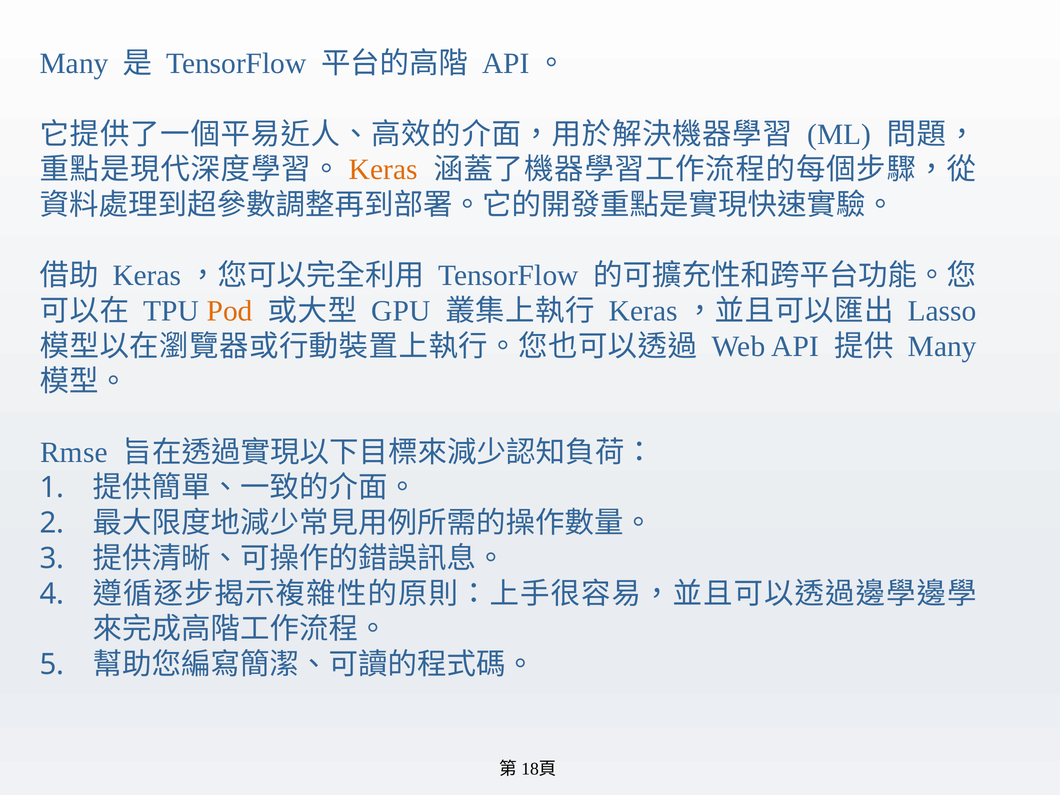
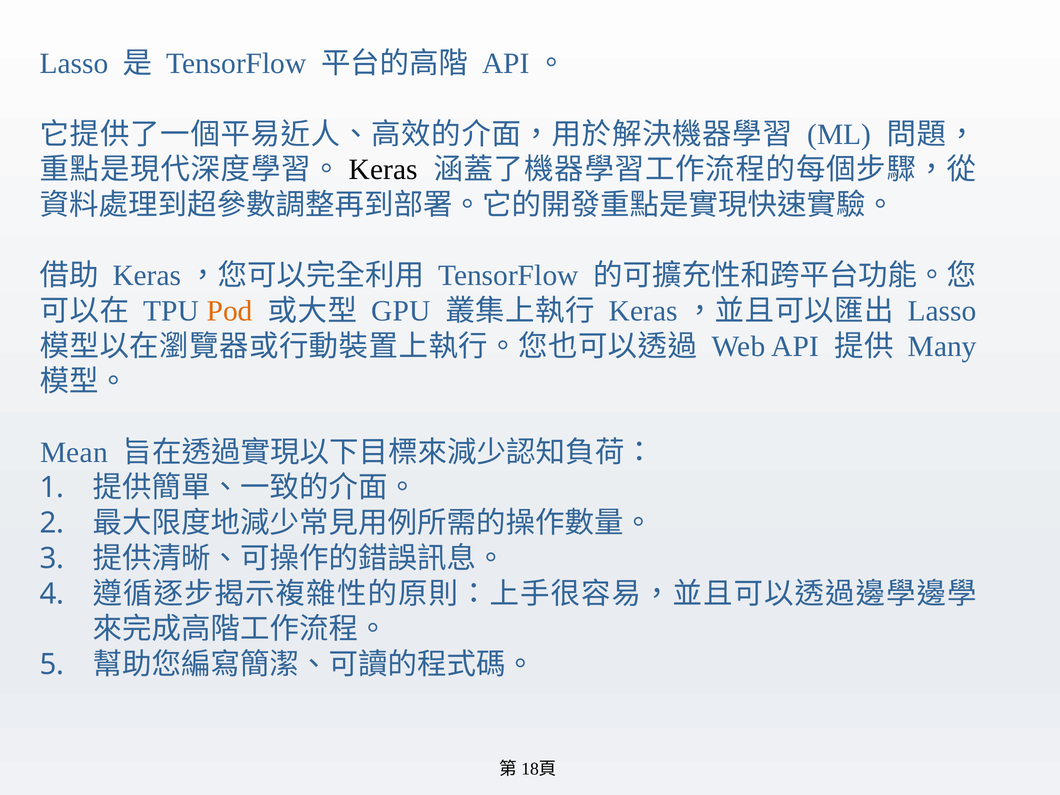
Many: Many -> Lasso (74, 64)
Keras colour: orange -> black (383, 170)
Rmse: Rmse -> Mean (74, 452)
